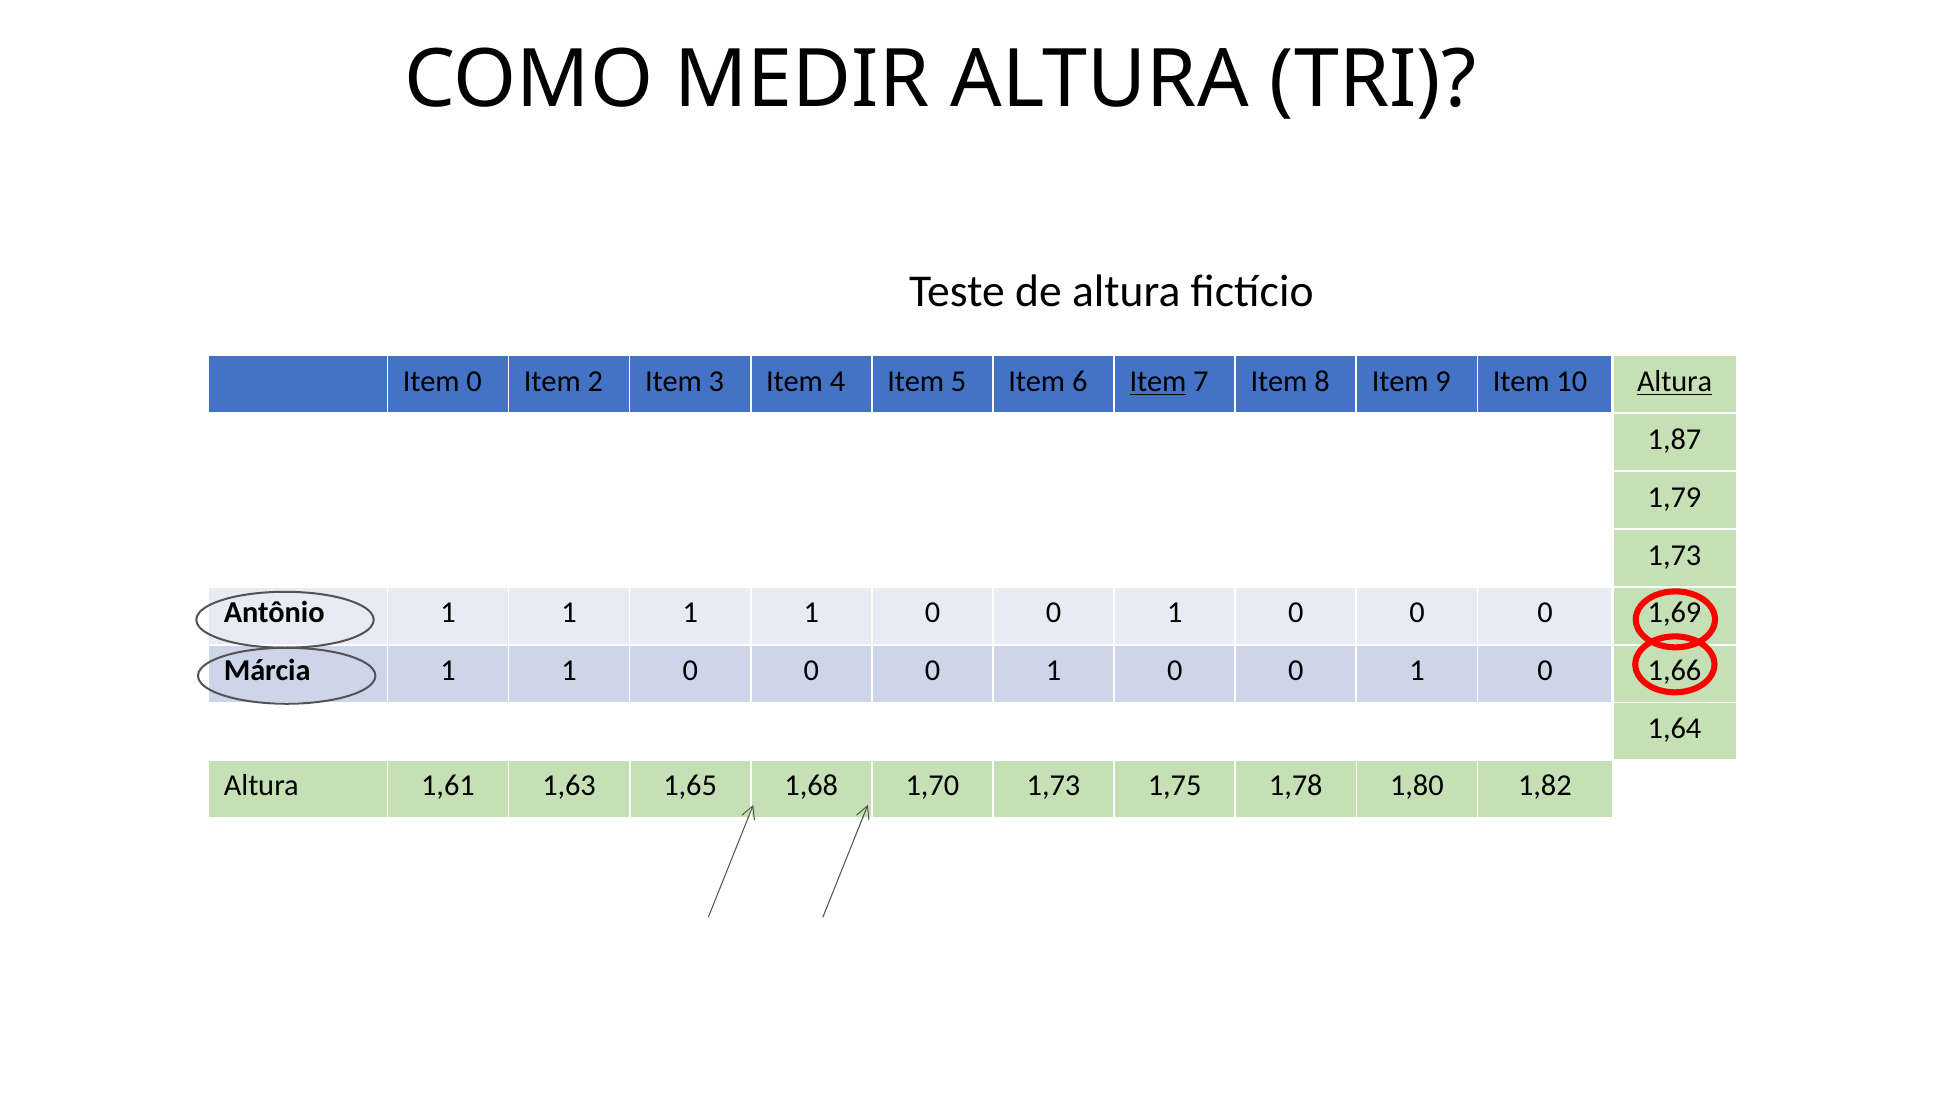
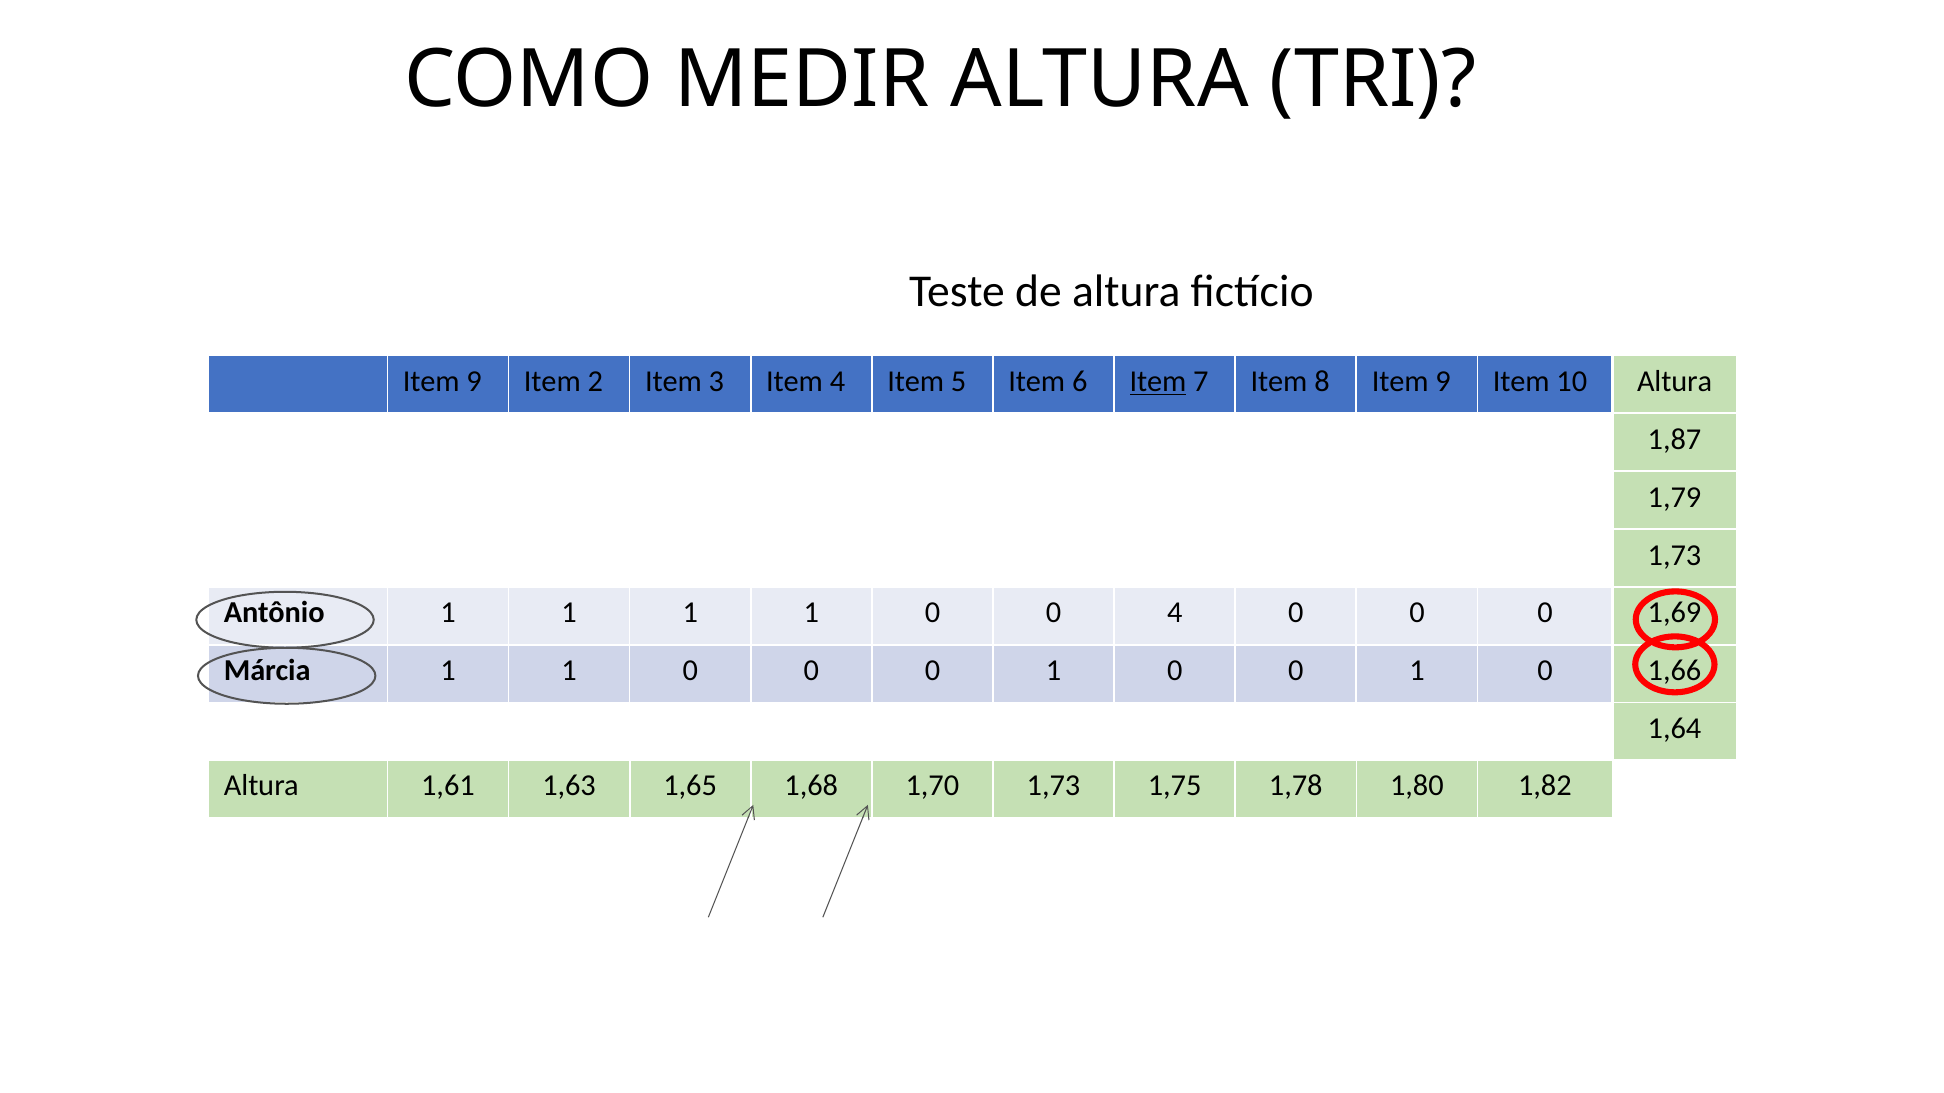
0: 0 -> 9 (474, 382)
Altura underline: present -> none (1675, 382)
1: 1 -> 4 (1175, 613)
